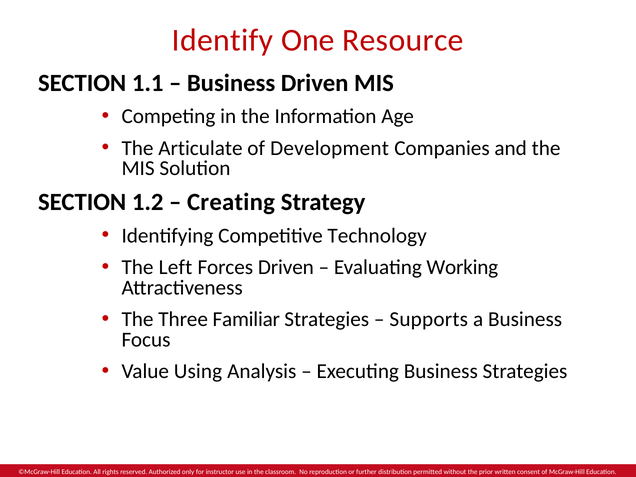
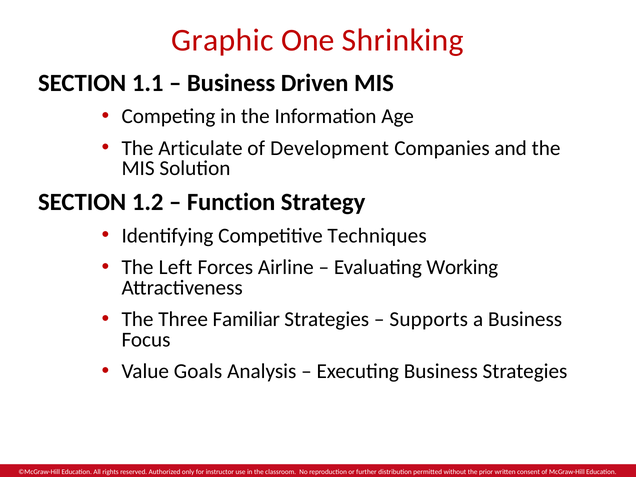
Identify: Identify -> Graphic (223, 40)
Resource: Resource -> Shrinking (403, 40)
Creating: Creating -> Function (231, 202)
Technology: Technology -> Techniques (377, 236)
Forces Driven: Driven -> Airline (286, 267)
Using: Using -> Goals (198, 371)
